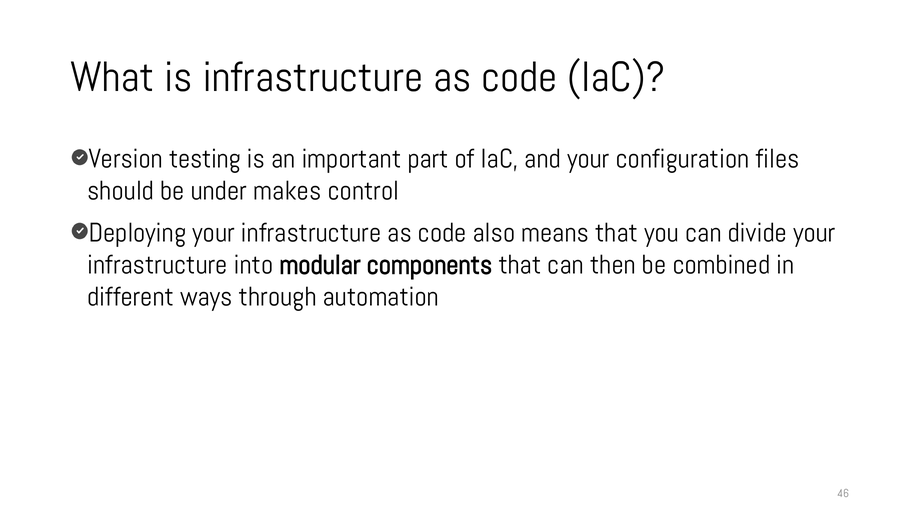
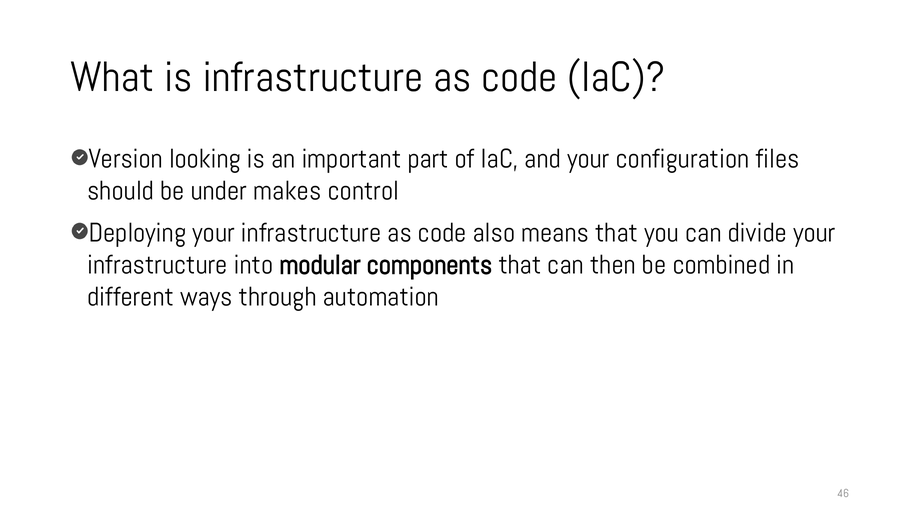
testing: testing -> looking (205, 159)
